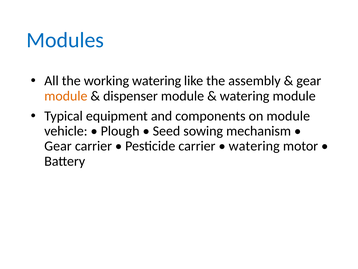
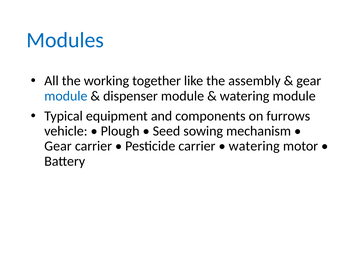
working watering: watering -> together (157, 81)
module colour: orange -> blue (66, 96)
on module: module -> furrows (288, 116)
